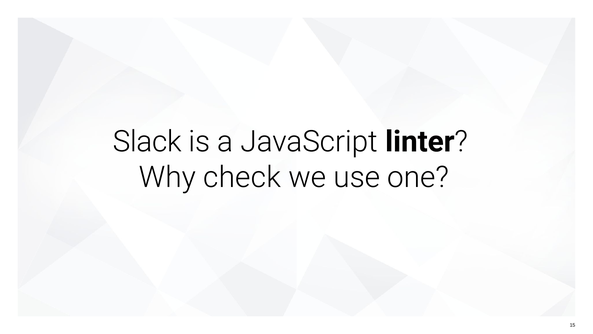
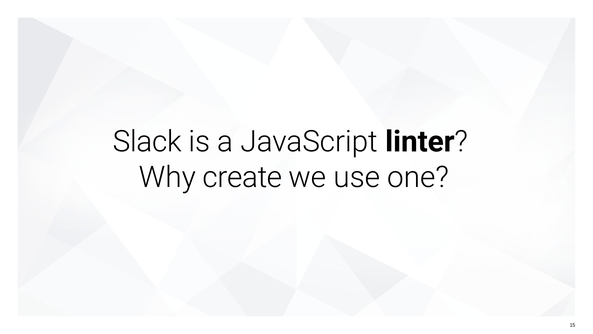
check: check -> create (242, 177)
